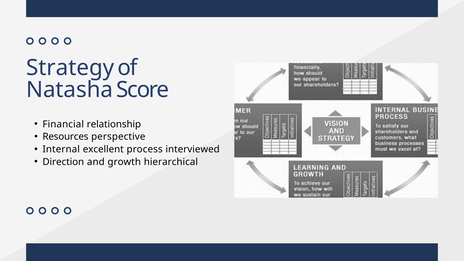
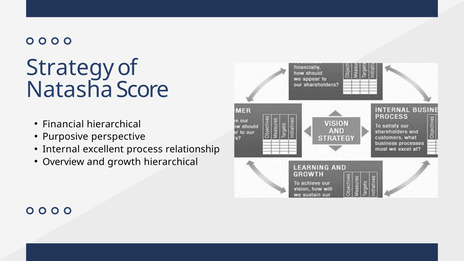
Financial relationship: relationship -> hierarchical (114, 124)
Resources: Resources -> Purposive (65, 137)
interviewed: interviewed -> relationship (193, 149)
Direction: Direction -> Overview (63, 162)
